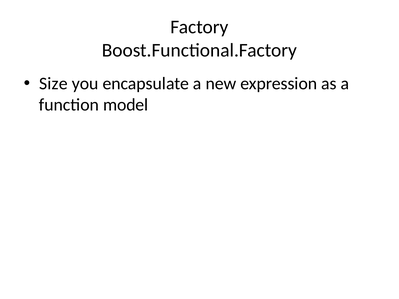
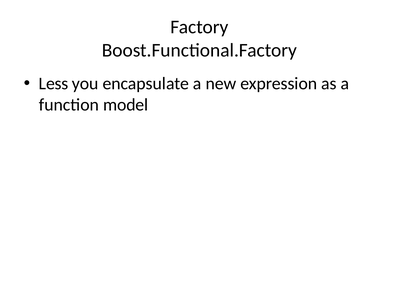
Size: Size -> Less (54, 84)
